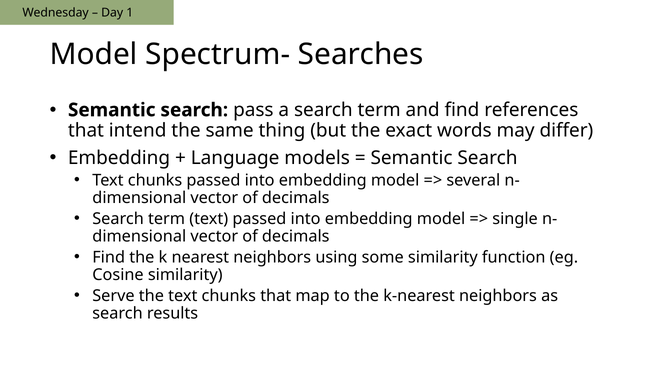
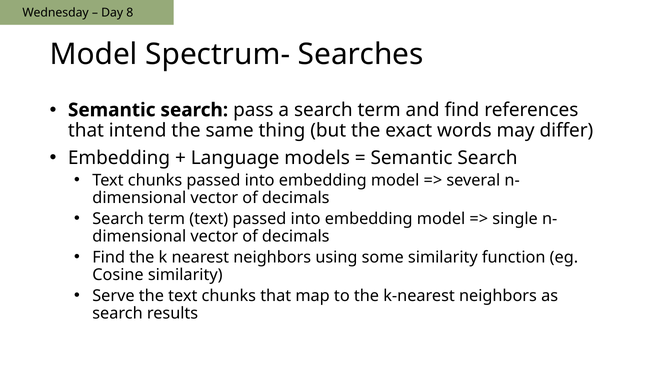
1: 1 -> 8 (130, 13)
